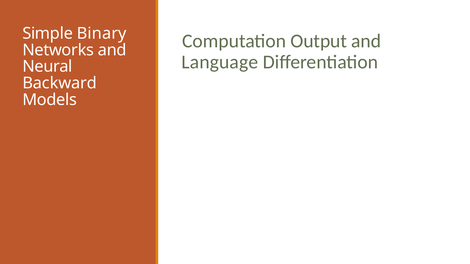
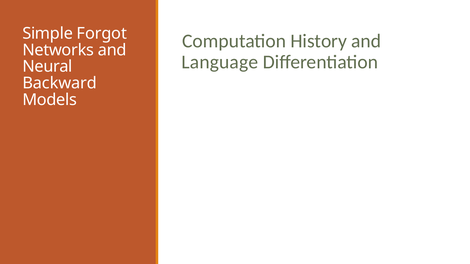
Binary: Binary -> Forgot (102, 33)
Output: Output -> History (319, 41)
